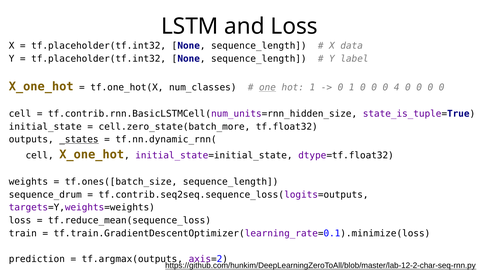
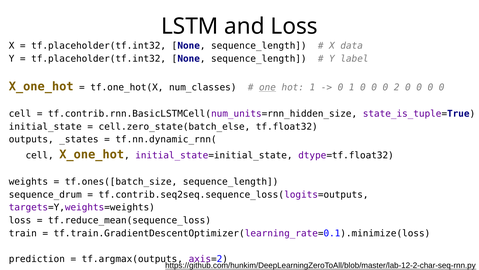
4: 4 -> 2 (397, 87)
cell.zero_state(batch_more: cell.zero_state(batch_more -> cell.zero_state(batch_else (174, 126)
_states underline: present -> none (79, 139)
